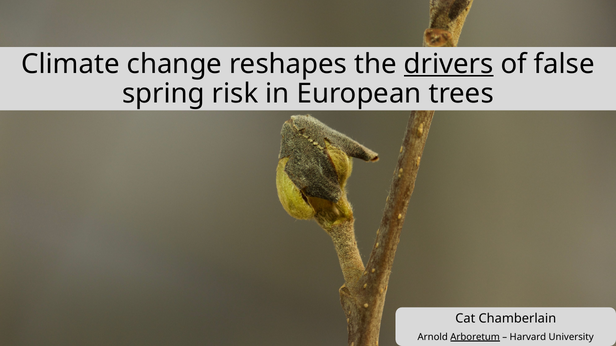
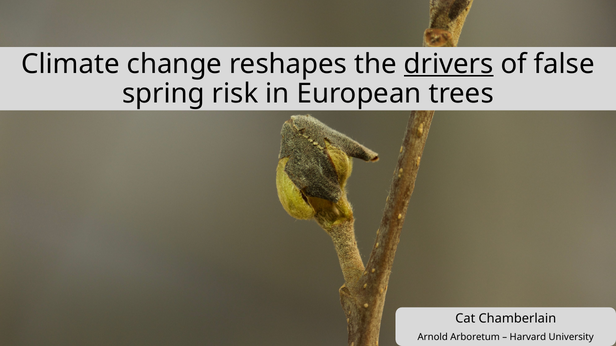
Arboretum underline: present -> none (475, 337)
